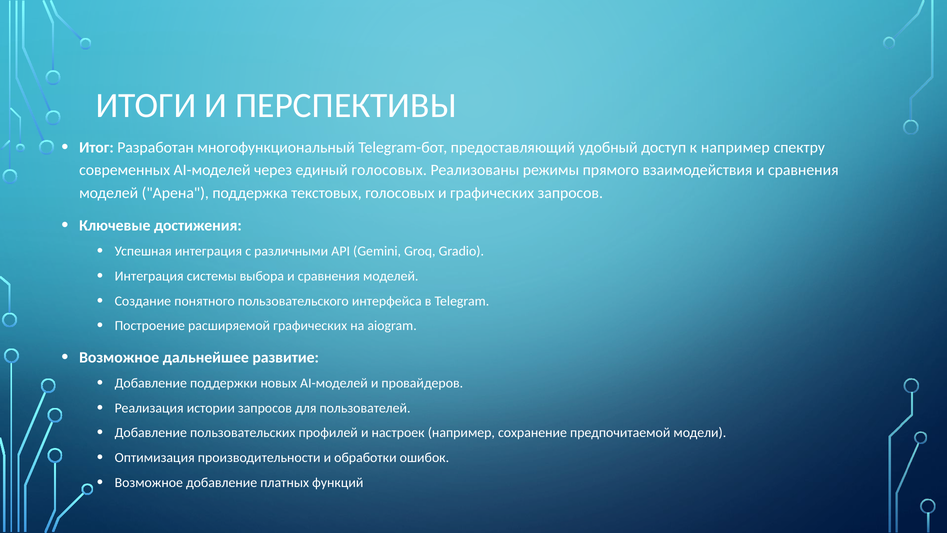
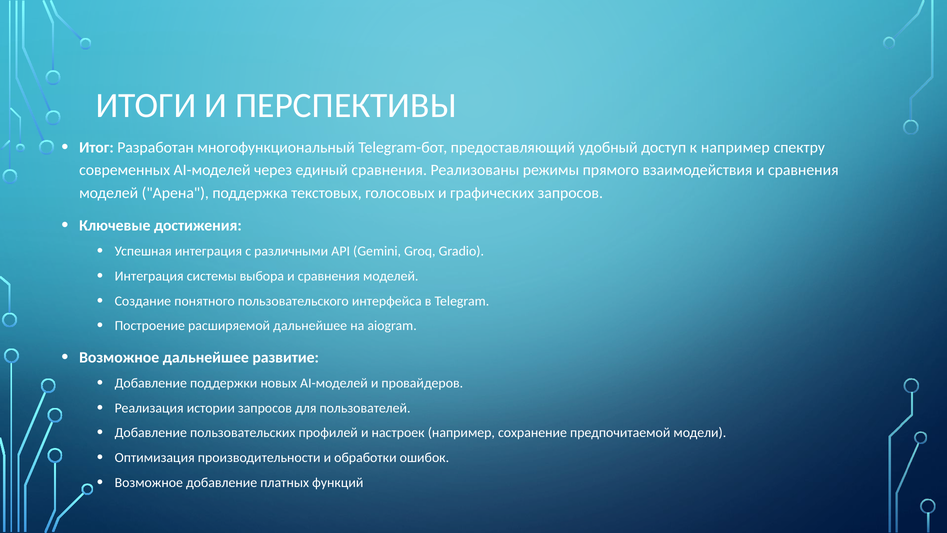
единый голосовых: голосовых -> сравнения (389, 170)
расширяемой графических: графических -> дальнейшее (310, 326)
